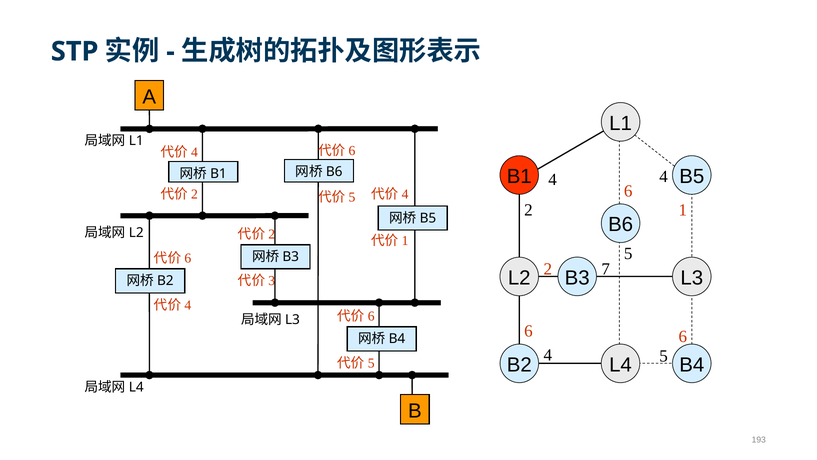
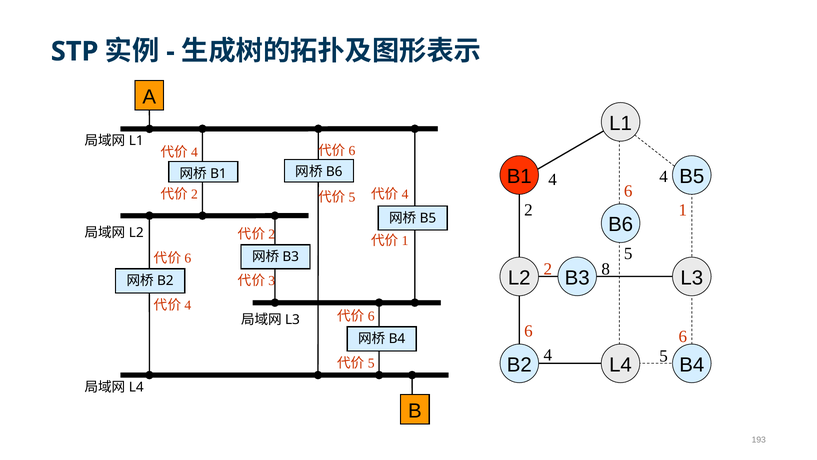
7: 7 -> 8 (606, 269)
